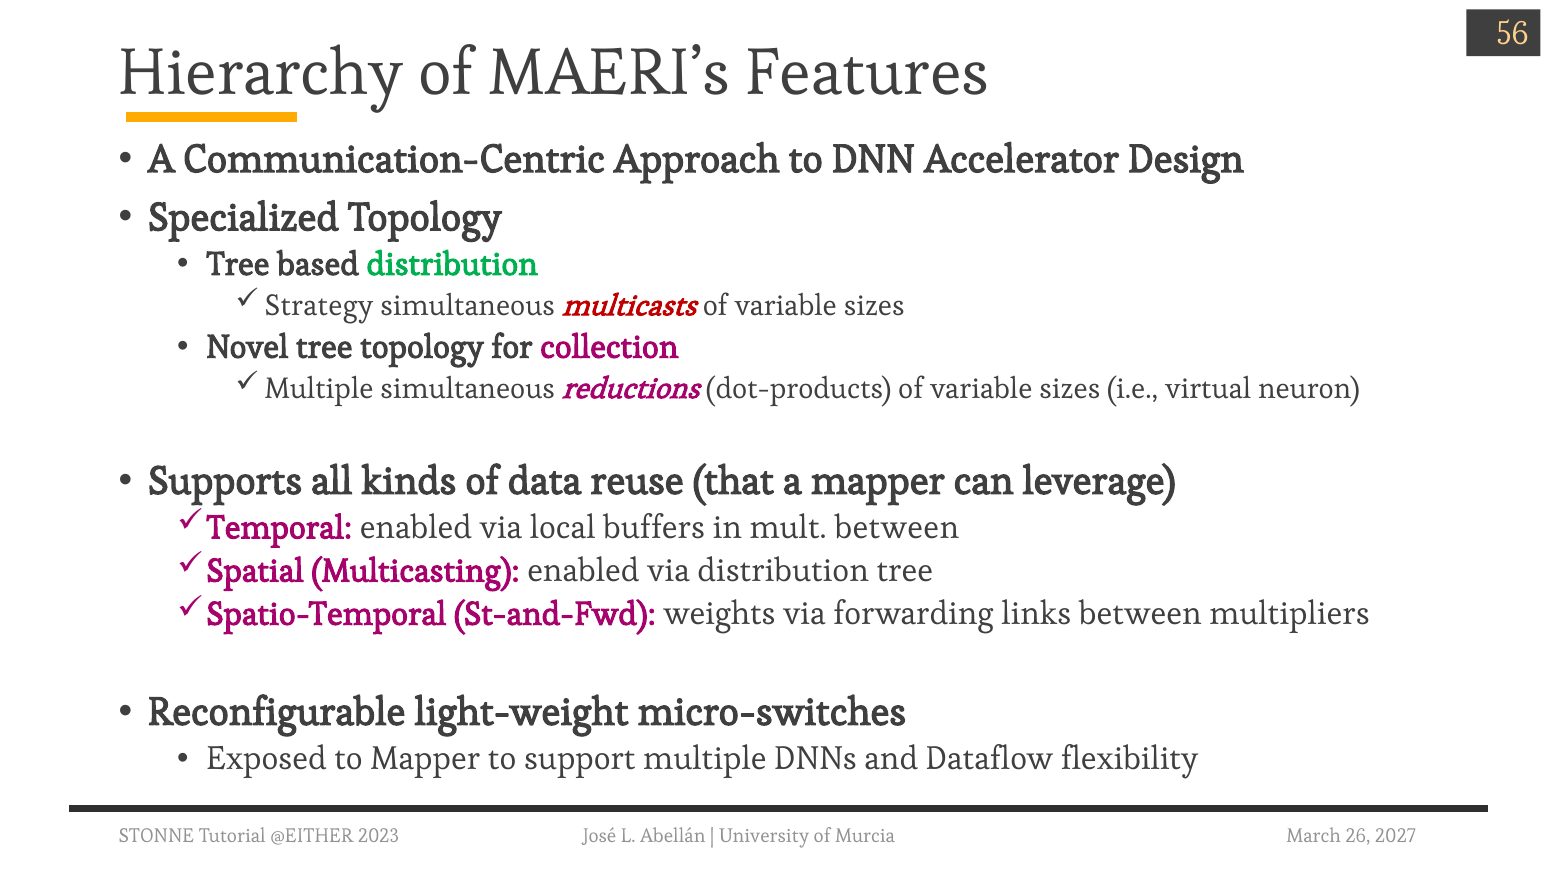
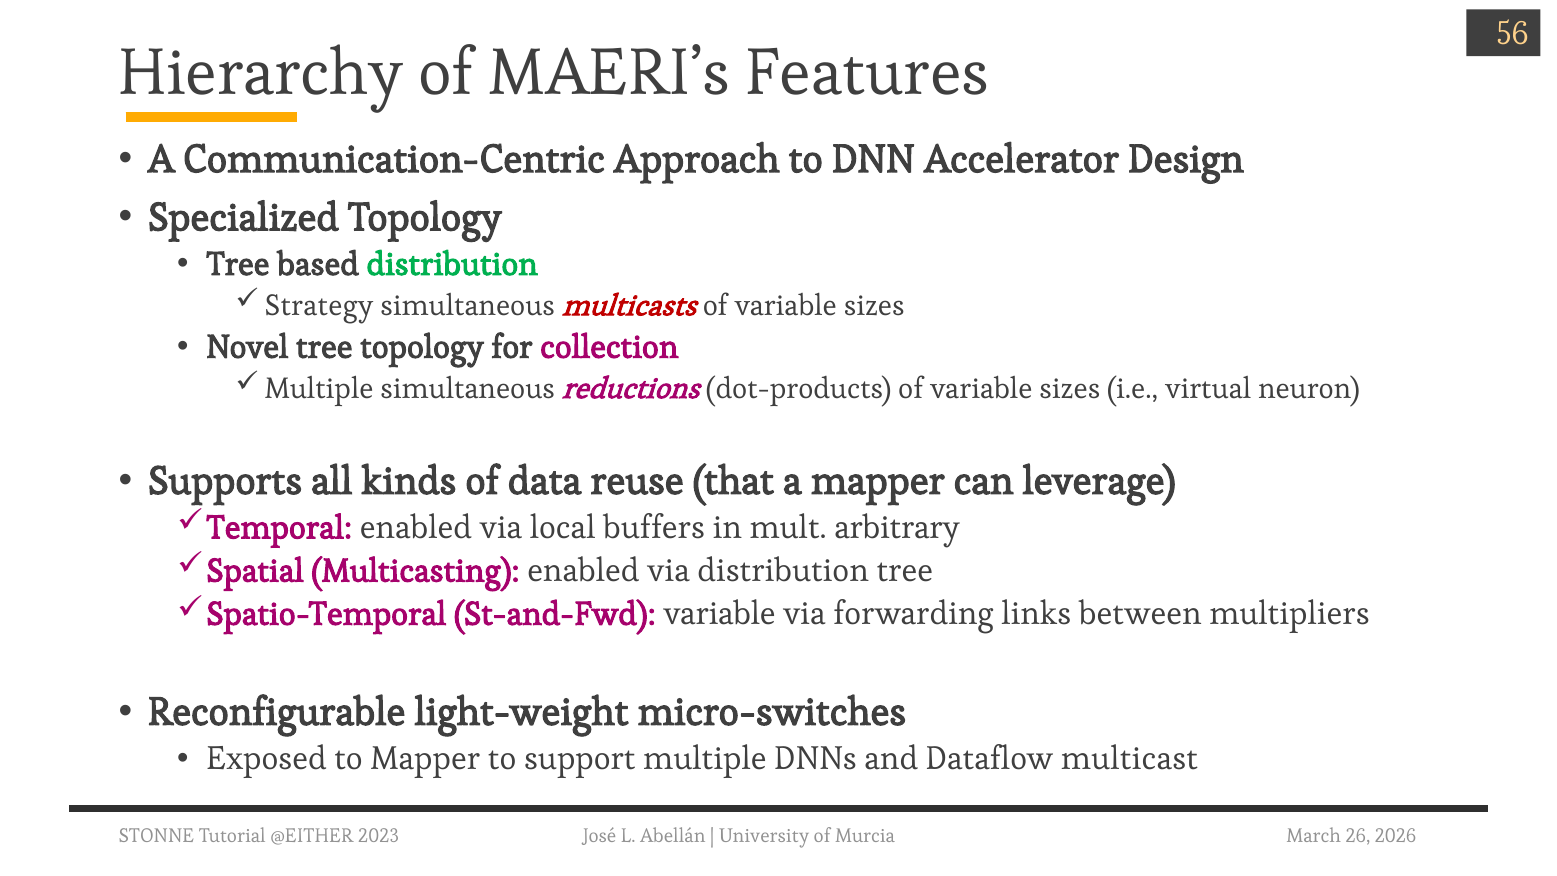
mult between: between -> arbitrary (897, 528)
St-and-Fwd weights: weights -> variable (719, 614)
flexibility: flexibility -> multicast (1129, 758)
2027: 2027 -> 2026 (1396, 836)
